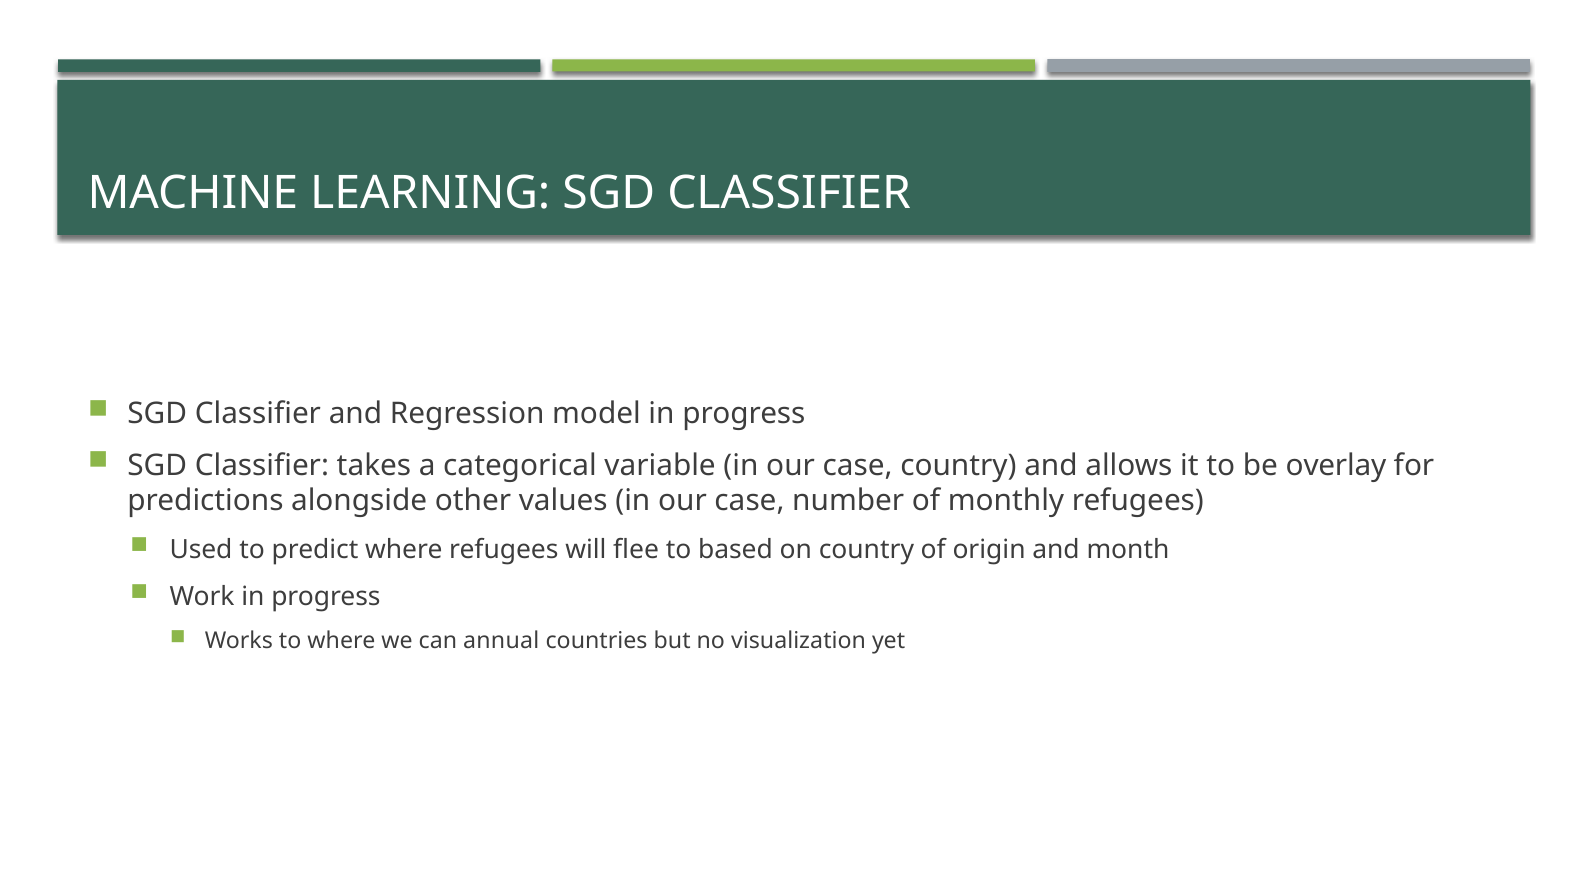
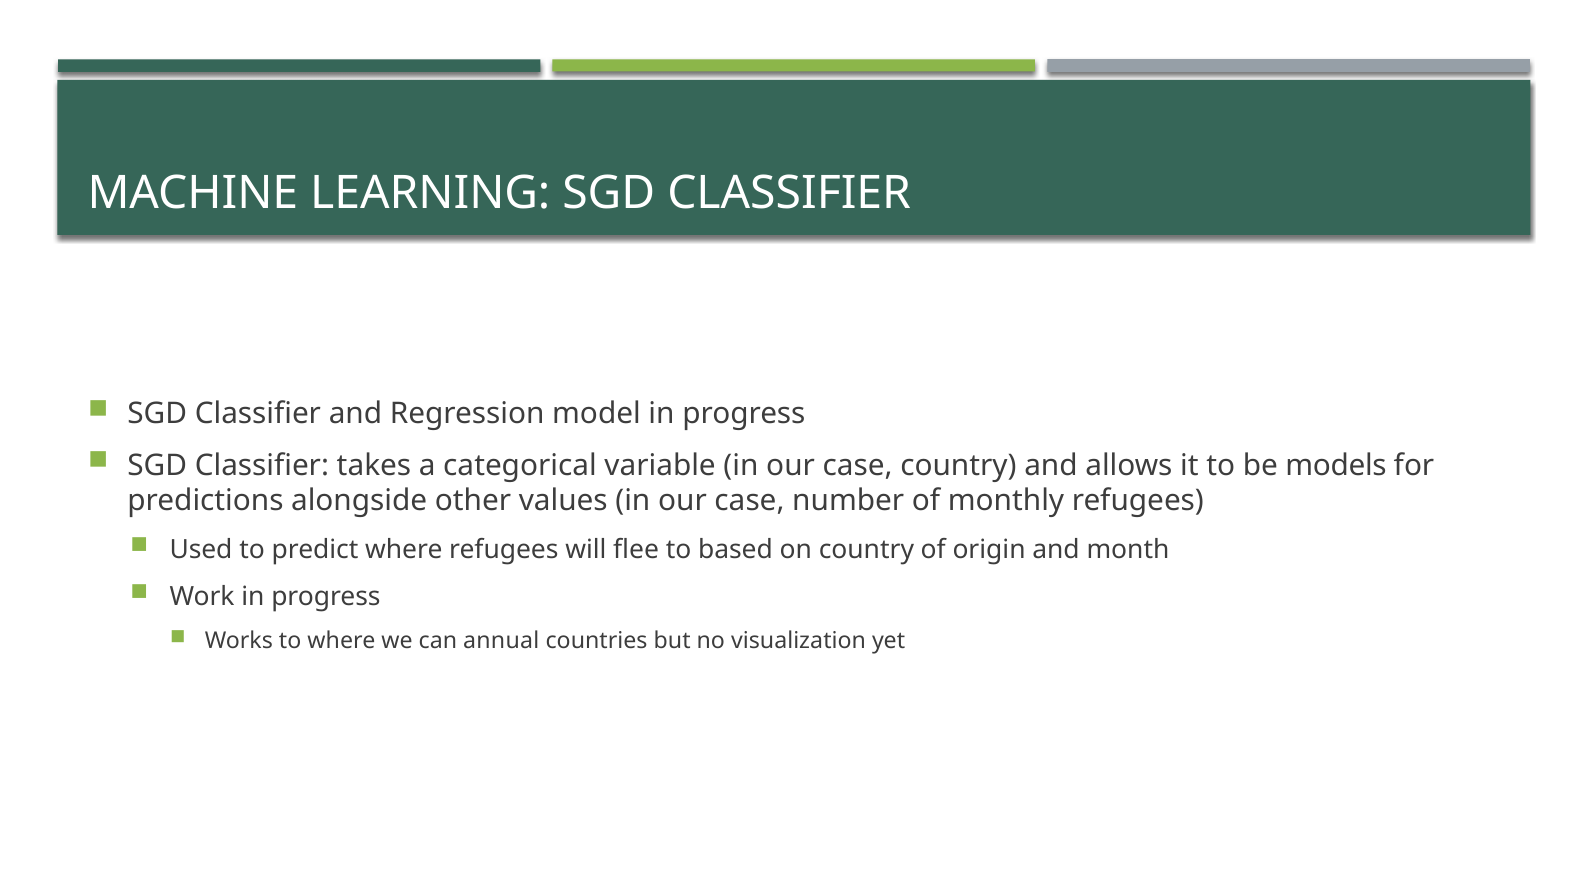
overlay: overlay -> models (1336, 465)
